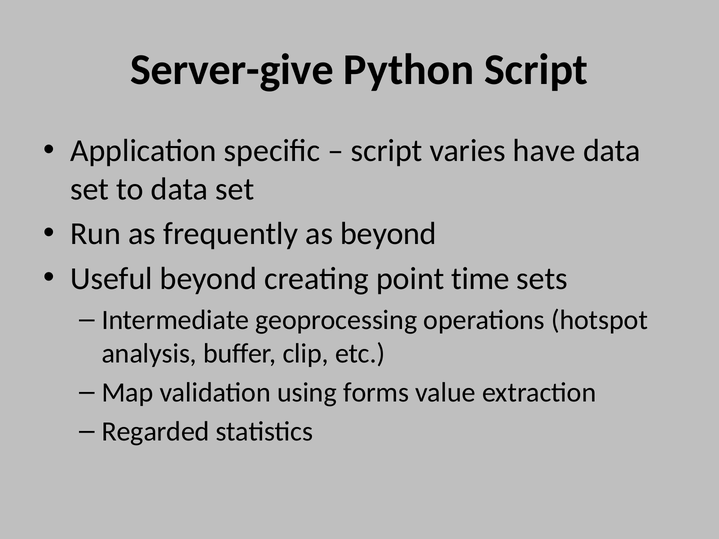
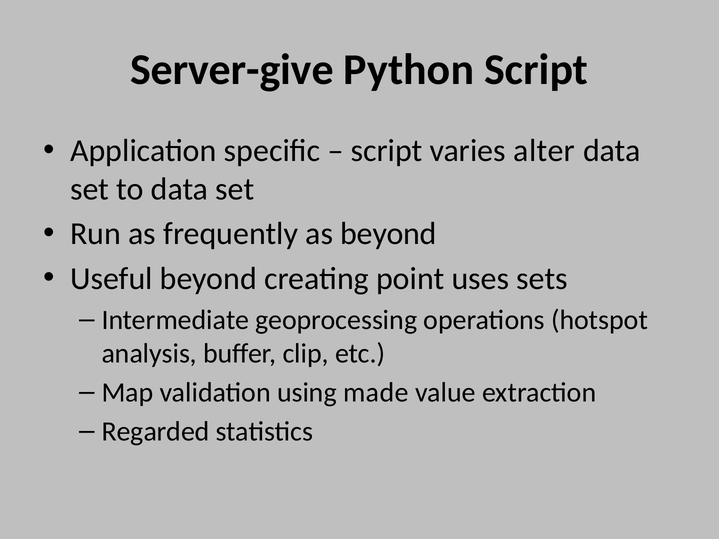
have: have -> alter (544, 151)
time: time -> uses (480, 279)
forms: forms -> made (376, 393)
